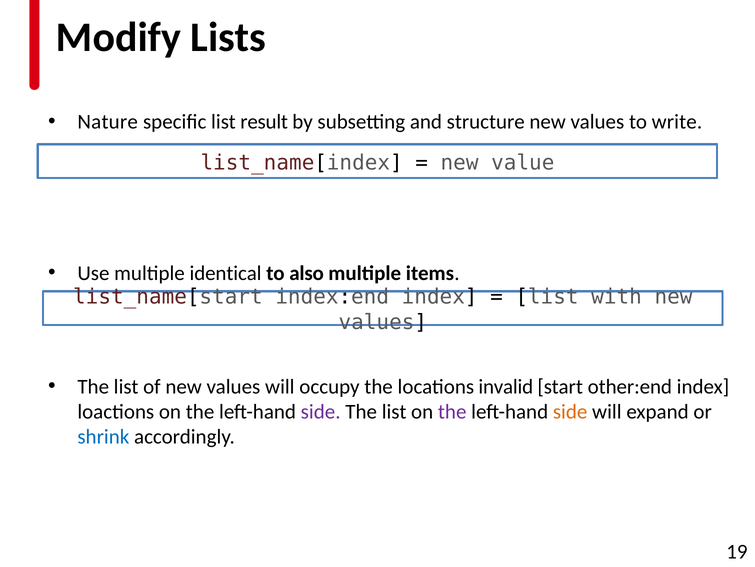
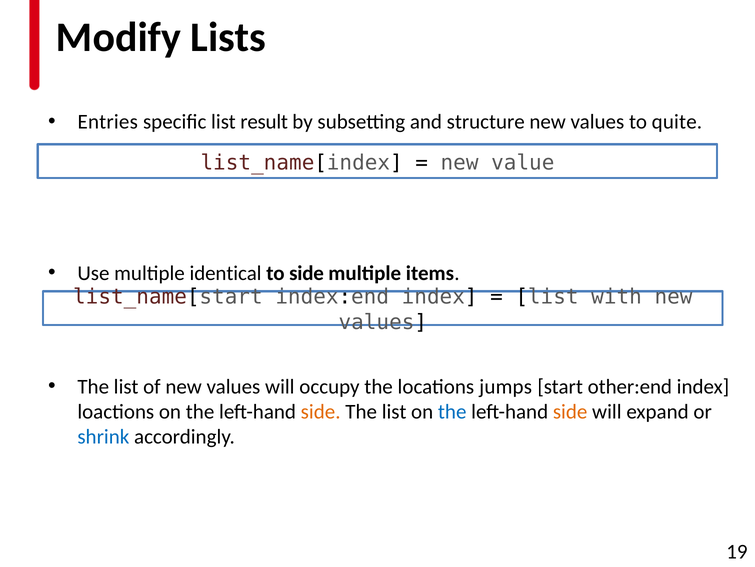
Nature: Nature -> Entries (108, 122)
write: write -> quite (677, 122)
to also: also -> side (307, 273)
invalid: invalid -> jumps (506, 386)
side colour: purple -> orange (321, 411)
the colour: purple -> blue (452, 411)
